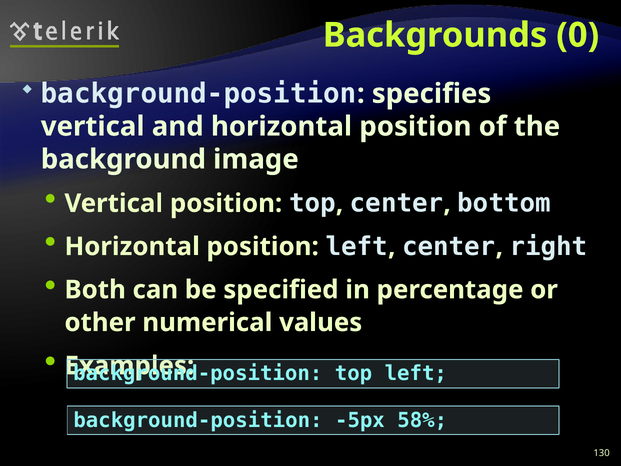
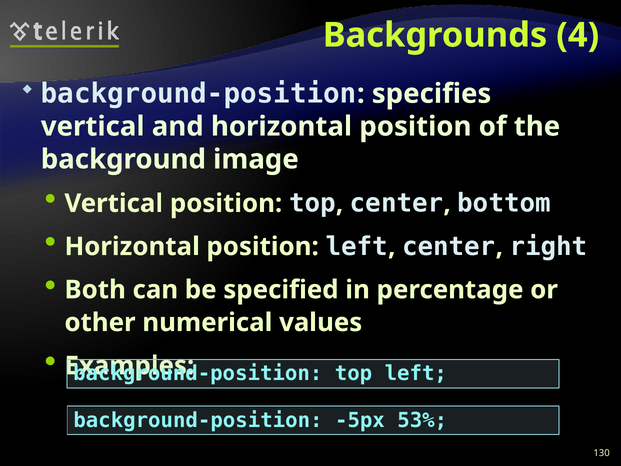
0: 0 -> 4 (578, 35)
58%: 58% -> 53% (422, 420)
